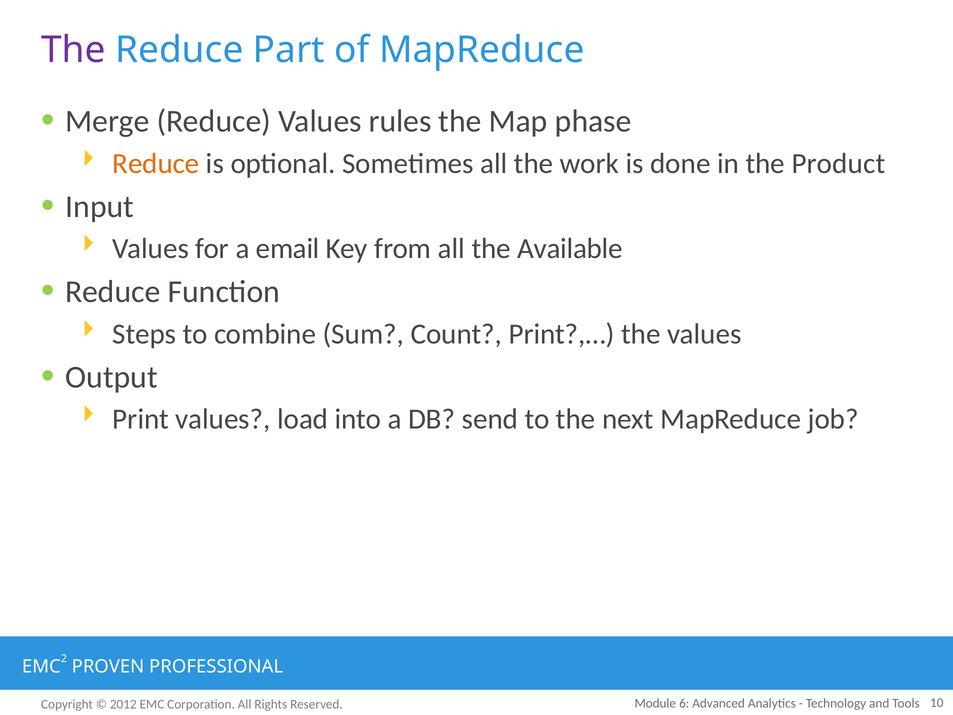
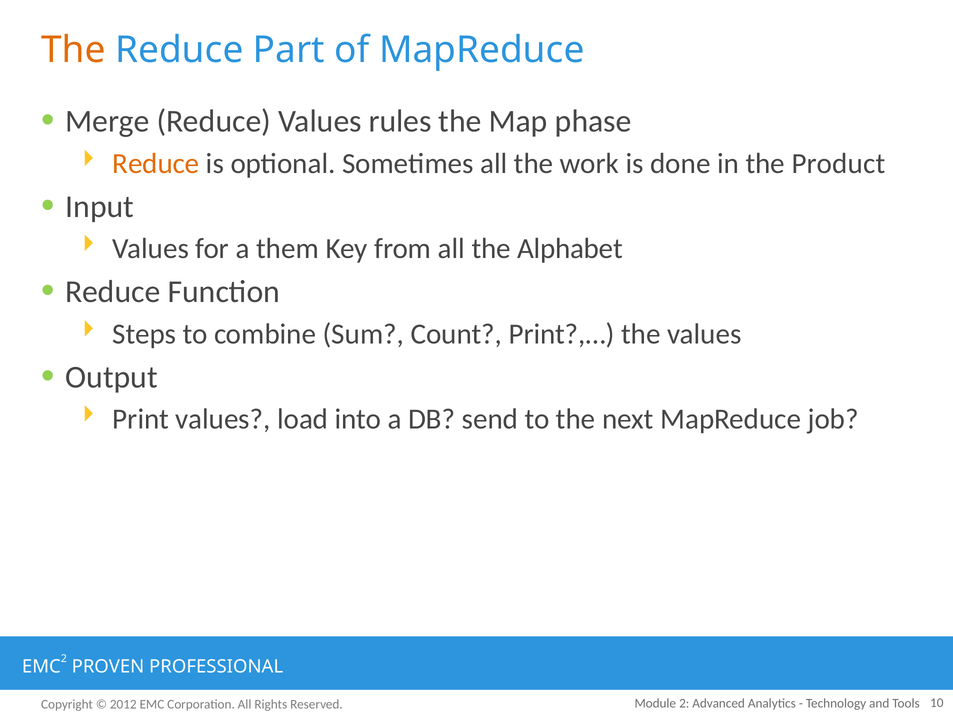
The colour: purple -> orange (73, 50)
email: email -> them (288, 249)
Available: Available -> Alphabet (570, 249)
Module 6: 6 -> 2 (684, 703)
